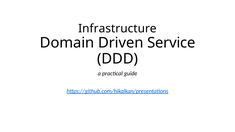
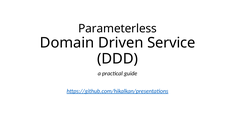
Infrastructure: Infrastructure -> Parameterless (118, 29)
